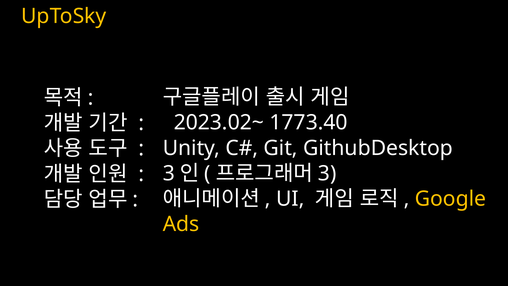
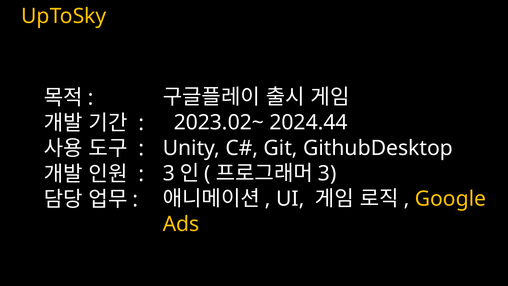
1773.40: 1773.40 -> 2024.44 (309, 123)
